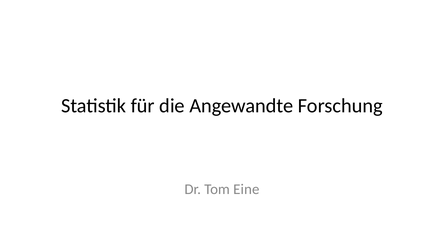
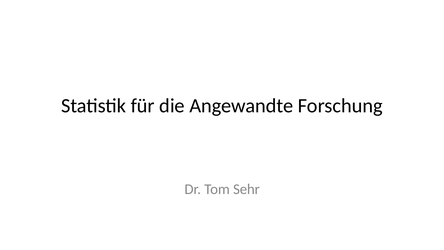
Eine: Eine -> Sehr (246, 189)
